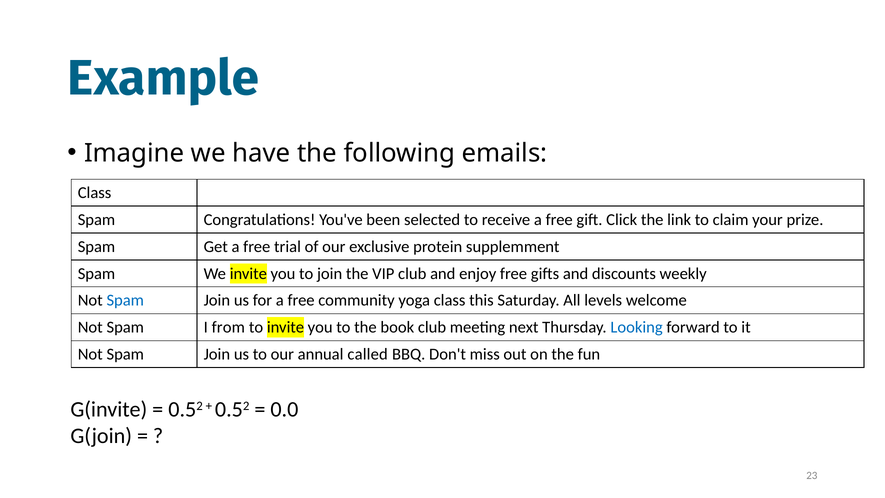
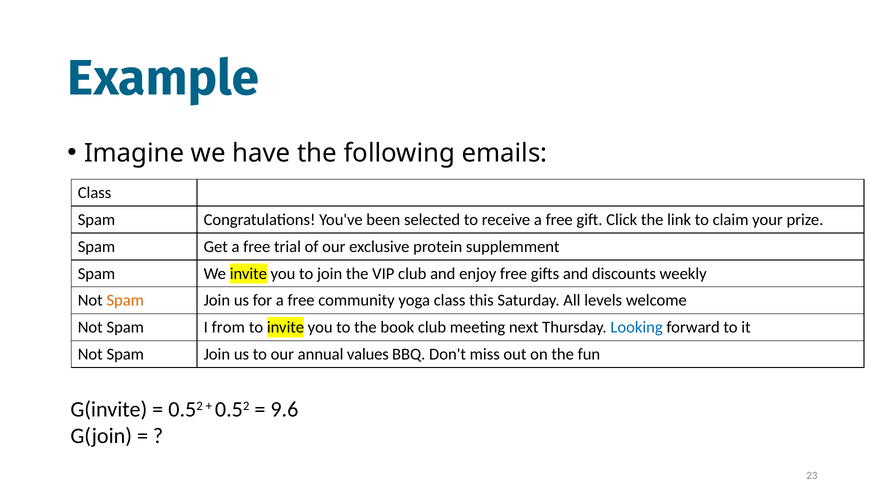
Spam colour: blue -> orange (125, 300)
called: called -> values (368, 354)
0.0: 0.0 -> 9.6 (284, 409)
